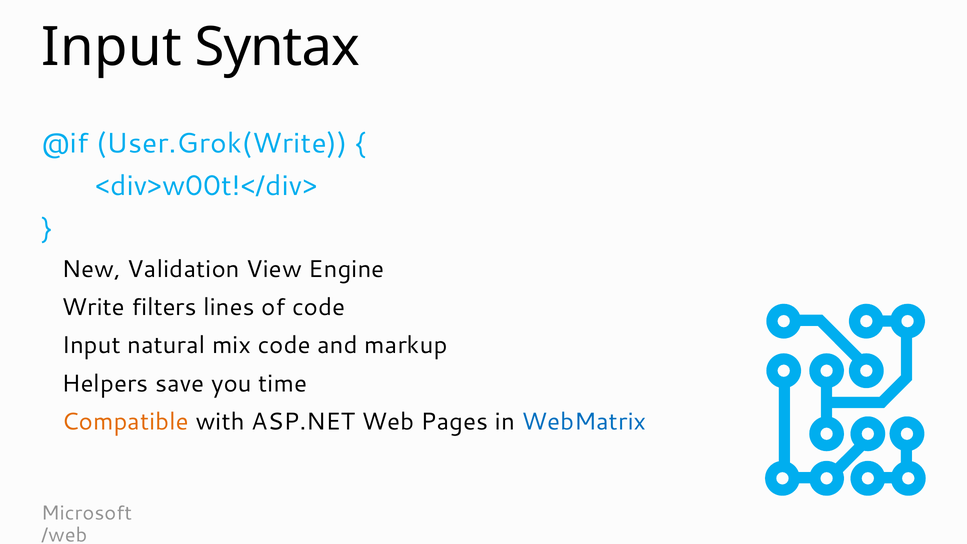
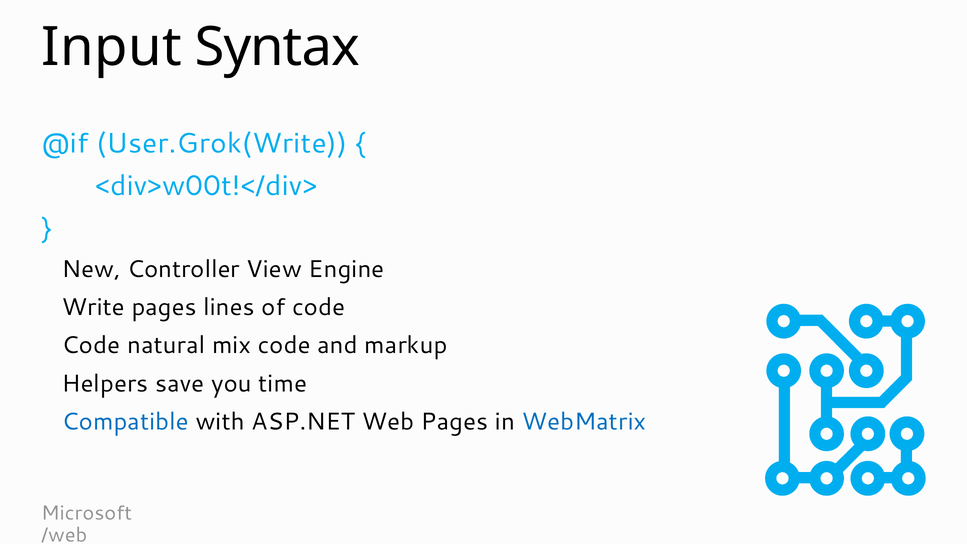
Validation: Validation -> Controller (184, 269)
Write filters: filters -> pages (164, 307)
Input: Input -> Code (91, 345)
Compatible colour: orange -> blue (125, 422)
